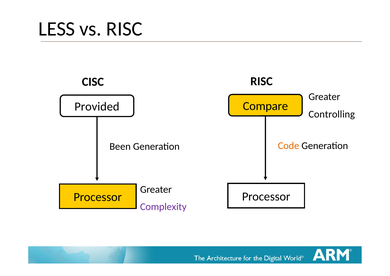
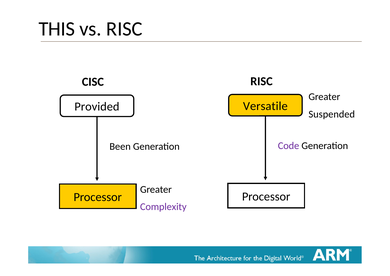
LESS: LESS -> THIS (57, 29)
Compare: Compare -> Versatile (265, 106)
Controlling: Controlling -> Suspended (332, 114)
Code colour: orange -> purple (289, 146)
